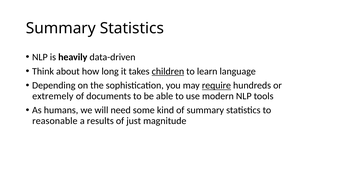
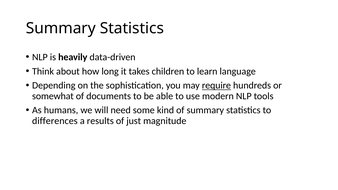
children underline: present -> none (168, 71)
extremely: extremely -> somewhat (53, 96)
reasonable: reasonable -> differences (55, 121)
